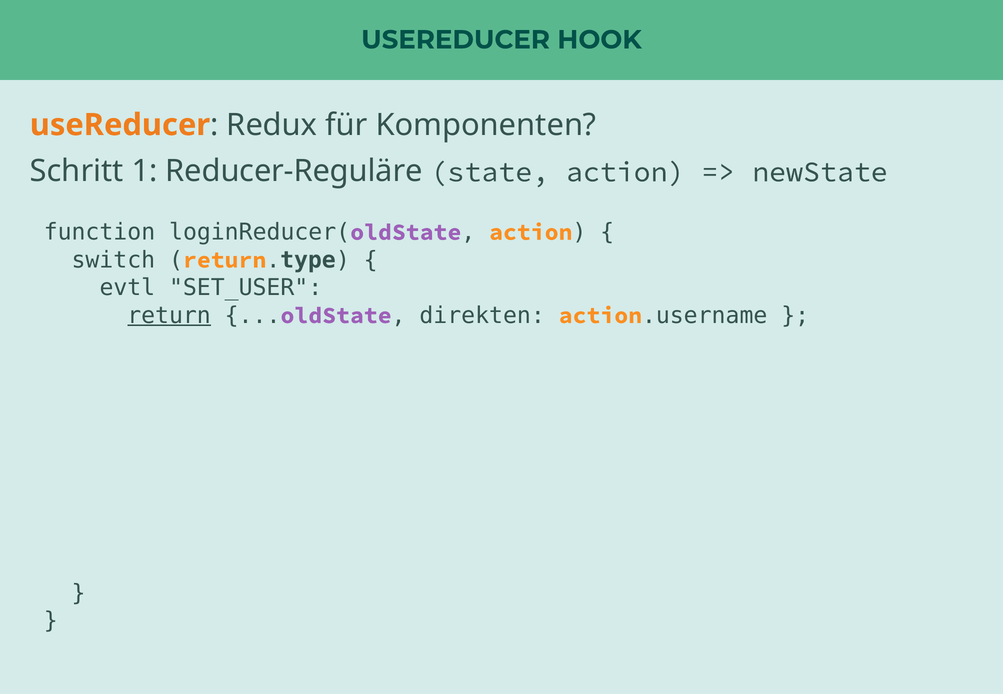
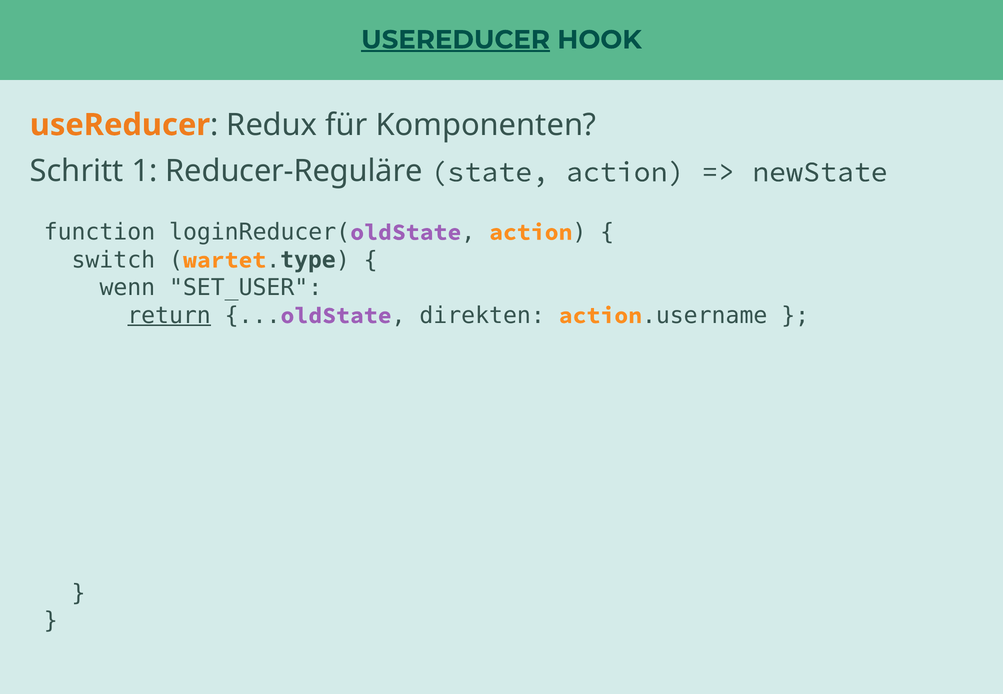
USEREDUCER underline: none -> present (456, 40)
return: return -> wartet (225, 260)
evtl: evtl -> wenn (127, 288)
